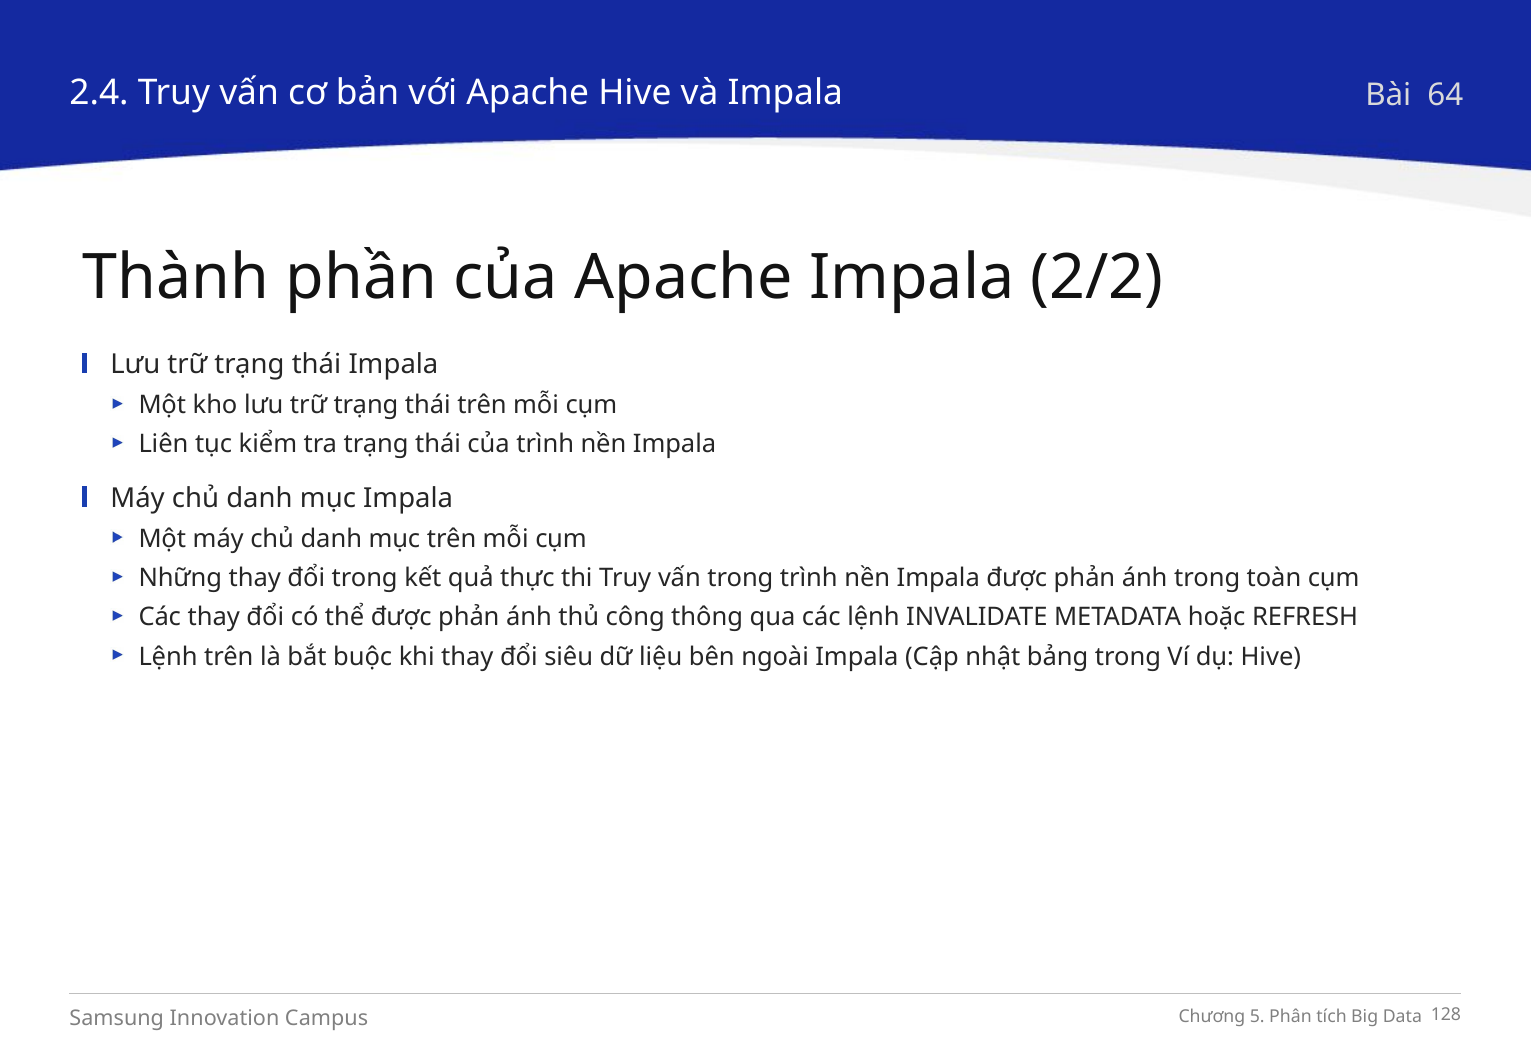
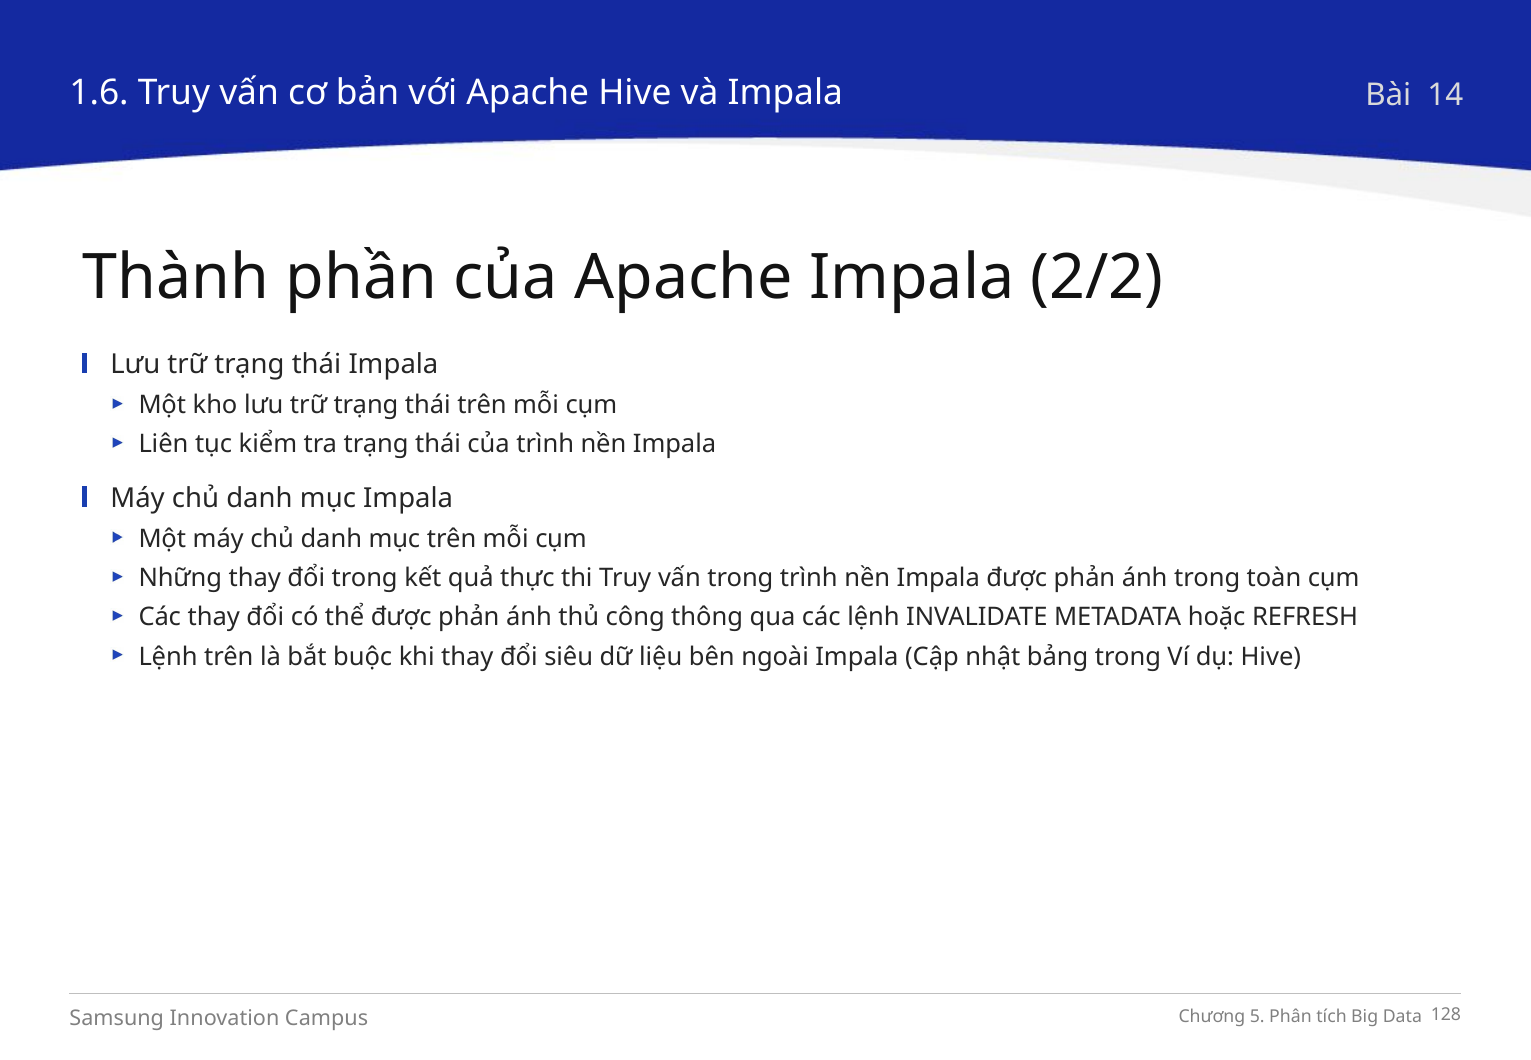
2.4: 2.4 -> 1.6 (99, 93)
64: 64 -> 14 (1445, 96)
